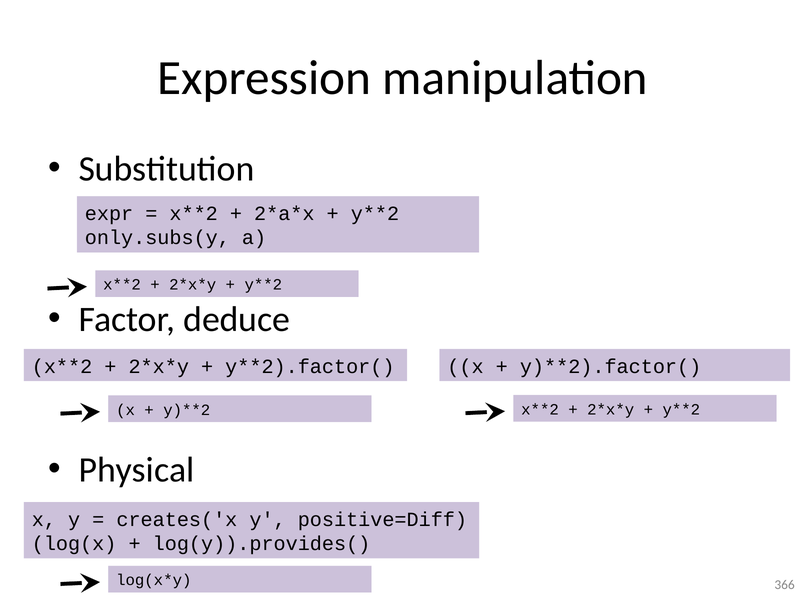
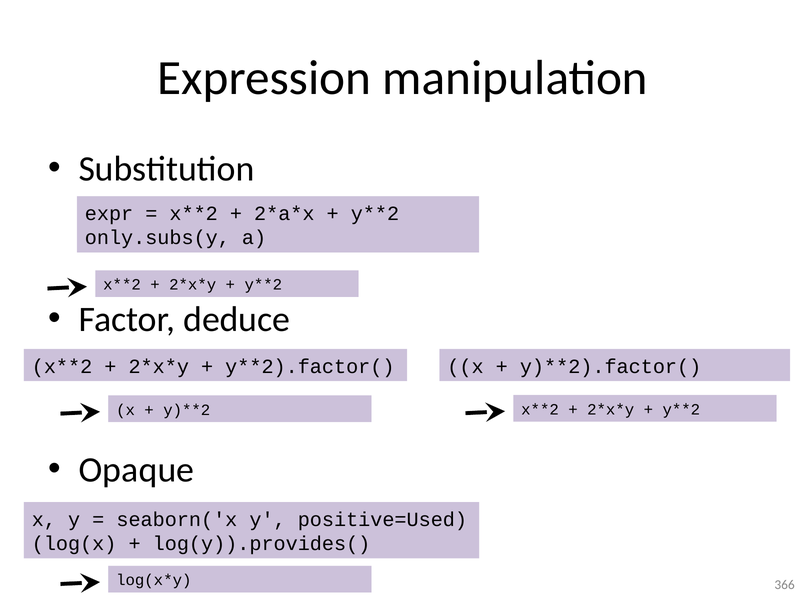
Physical: Physical -> Opaque (136, 470)
creates('x: creates('x -> seaborn('x (177, 520)
positive=Diff: positive=Diff -> positive=Used (382, 520)
